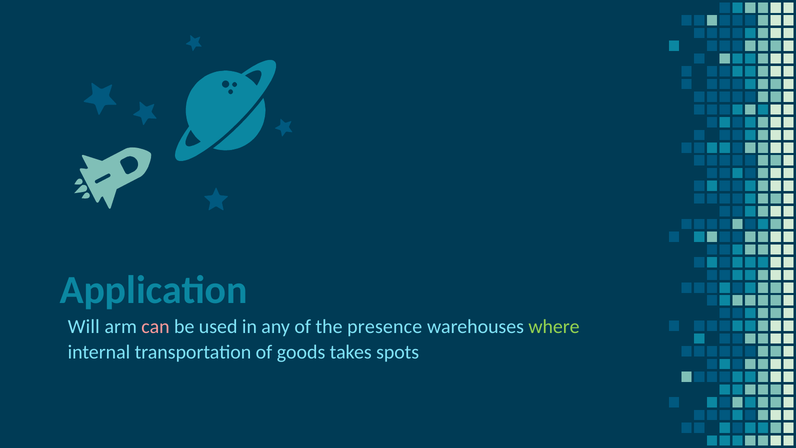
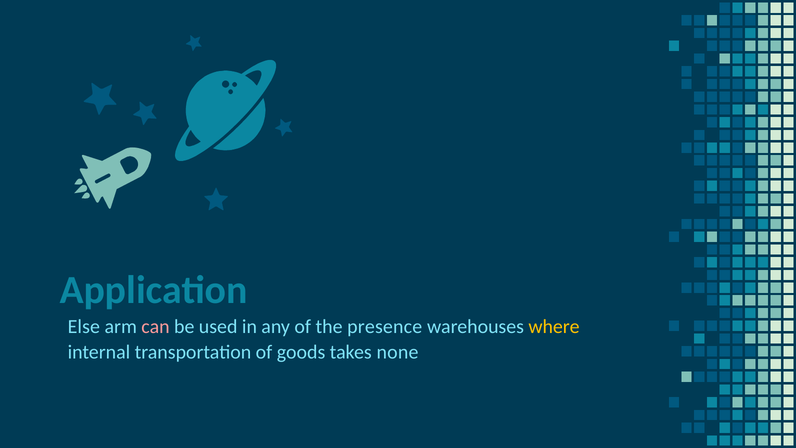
Will: Will -> Else (84, 327)
where colour: light green -> yellow (554, 327)
spots: spots -> none (398, 352)
